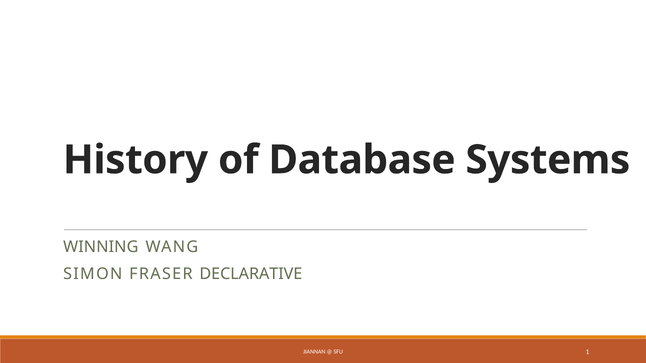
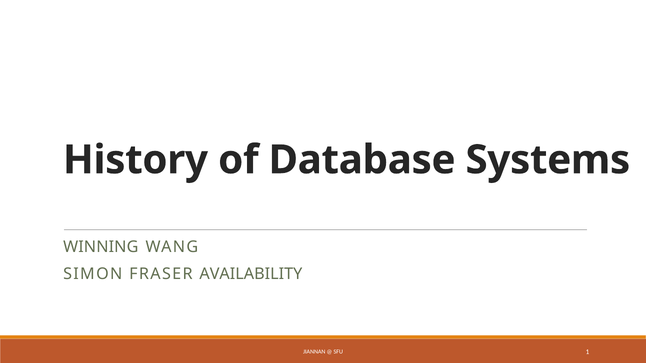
DECLARATIVE: DECLARATIVE -> AVAILABILITY (251, 274)
